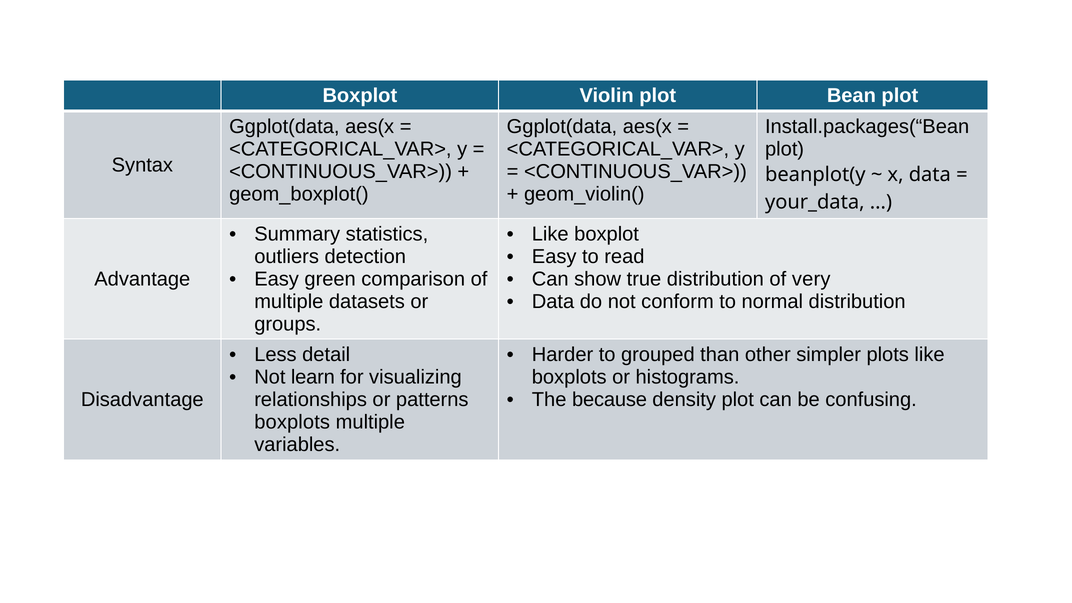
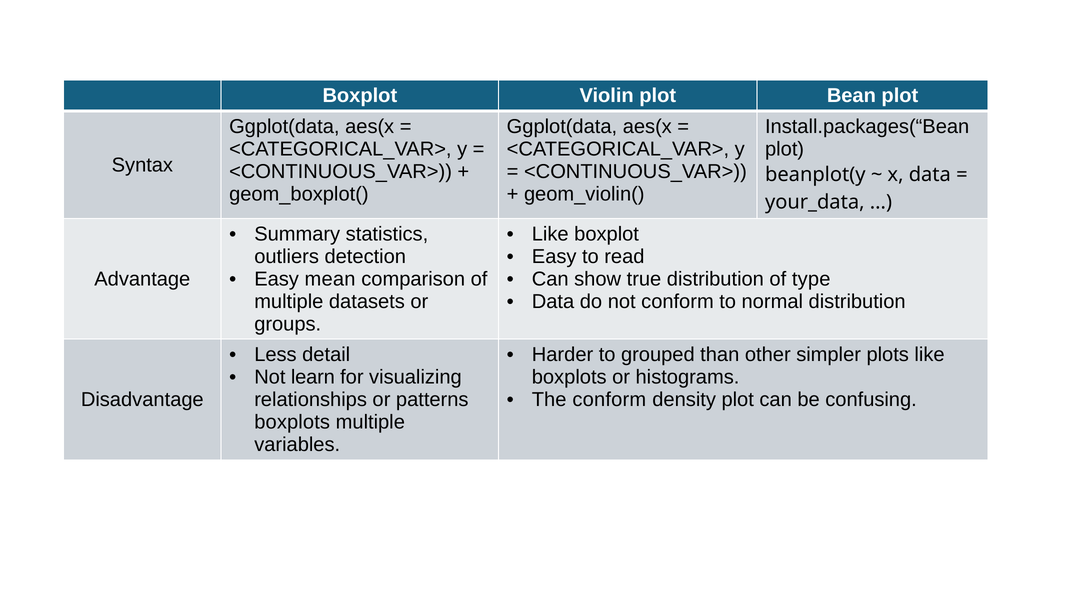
green: green -> mean (330, 279)
very: very -> type (811, 279)
The because: because -> conform (609, 400)
